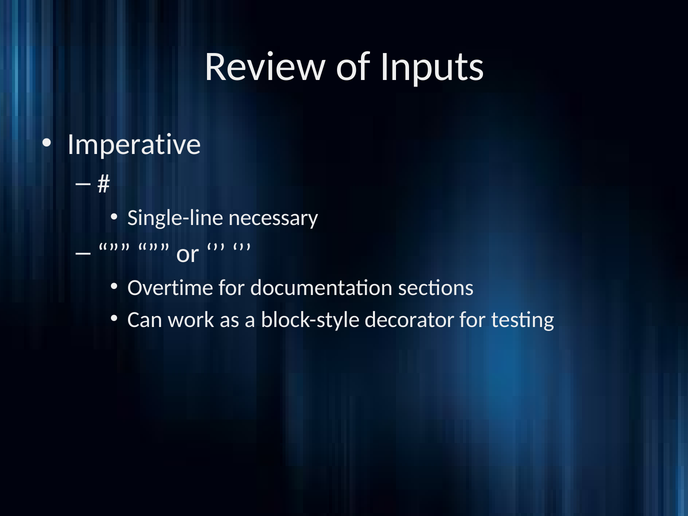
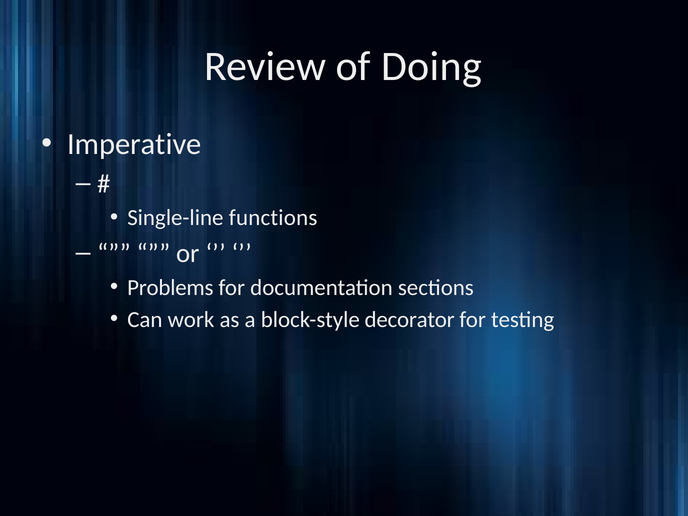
Inputs: Inputs -> Doing (432, 67)
necessary: necessary -> functions (273, 218)
Overtime: Overtime -> Problems (170, 287)
